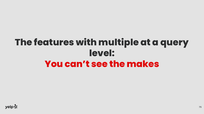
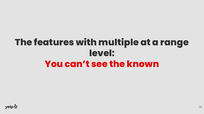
query: query -> range (175, 43)
makes: makes -> known (143, 64)
